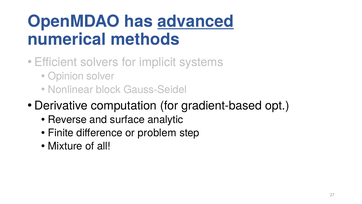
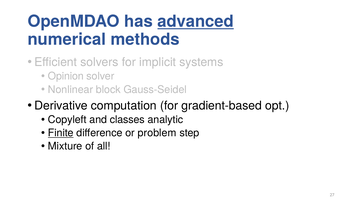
Reverse: Reverse -> Copyleft (67, 119)
surface: surface -> classes (127, 119)
Finite underline: none -> present (61, 133)
